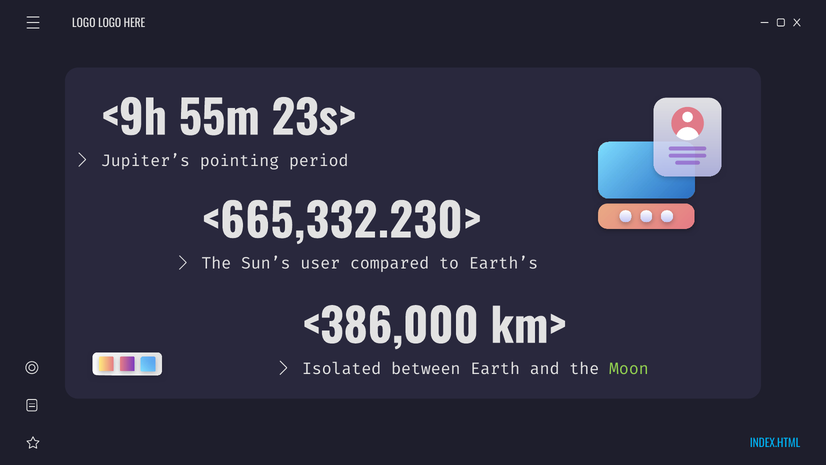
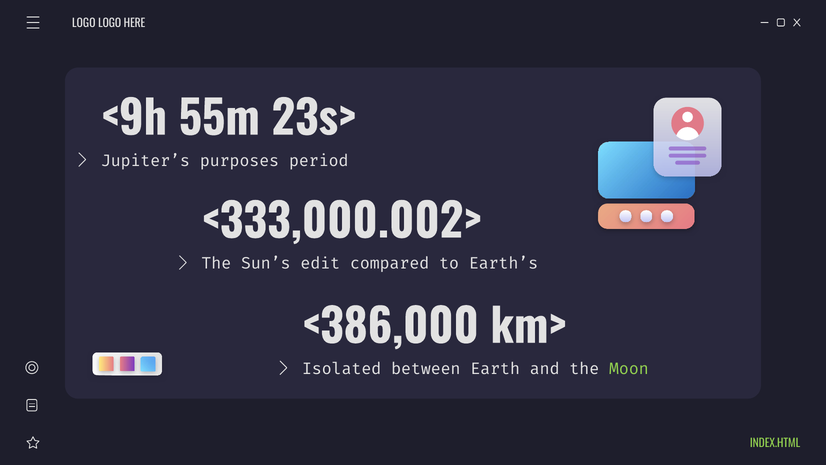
pointing: pointing -> purposes (240, 161)
<665,332.230>: <665,332.230> -> <333,000.002> (342, 222)
user: user -> edit (320, 263)
INDEX.HTML colour: light blue -> light green (775, 443)
